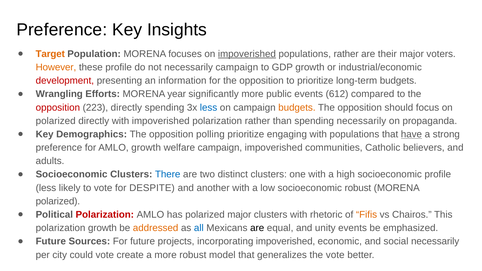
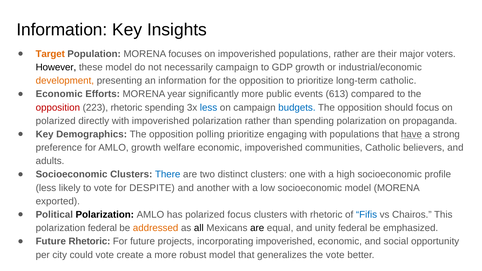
Preference: Preference -> Information (62, 30)
impoverished underline: present -> none (247, 54)
However colour: orange -> black (56, 67)
these profile: profile -> model (119, 67)
development colour: red -> orange (65, 81)
long-term budgets: budgets -> catholic (398, 81)
Wrangling: Wrangling -> Economic (59, 94)
612: 612 -> 613 (337, 94)
223 directly: directly -> rhetoric (126, 108)
budgets colour: orange -> blue (297, 108)
spending necessarily: necessarily -> polarization (361, 121)
welfare campaign: campaign -> economic (220, 148)
socioeconomic robust: robust -> model (358, 188)
polarized: polarized -> exported (58, 201)
Polarization colour: red -> black (105, 215)
polarized major: major -> focus (239, 215)
Fifis colour: orange -> blue (367, 215)
polarization growth: growth -> federal (102, 228)
all colour: blue -> black (199, 228)
unity events: events -> federal (353, 228)
Future Sources: Sources -> Rhetoric (89, 242)
social necessarily: necessarily -> opportunity (435, 242)
